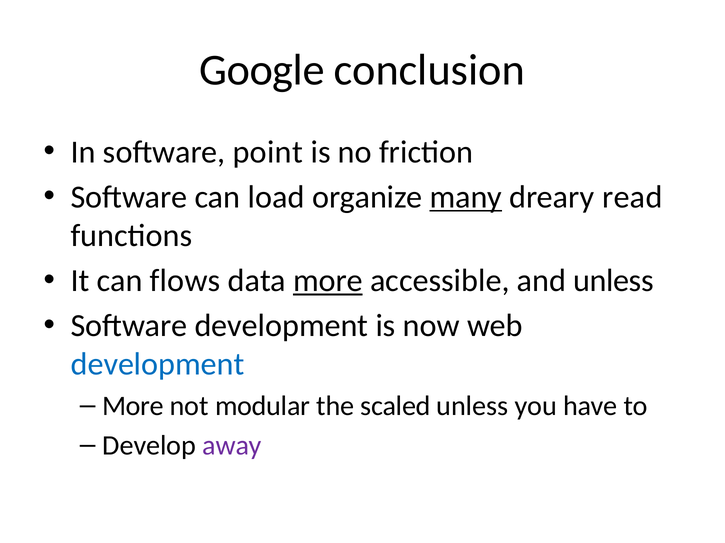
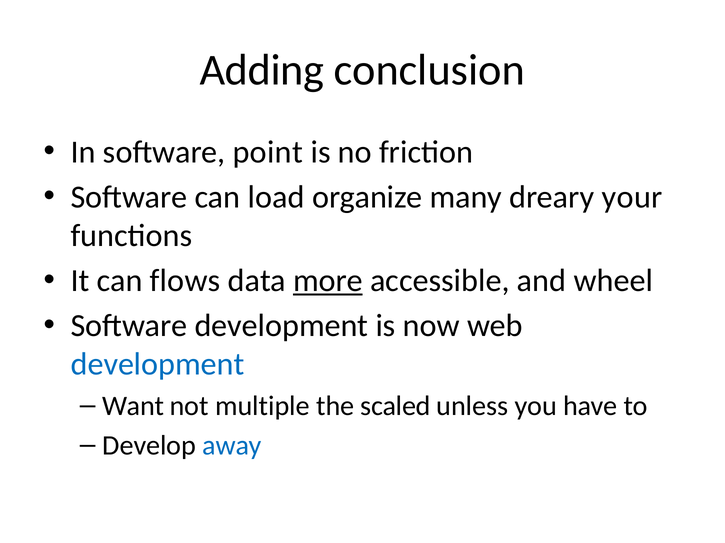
Google: Google -> Adding (262, 70)
many underline: present -> none (466, 197)
read: read -> your (632, 197)
and unless: unless -> wheel (613, 281)
More: More -> Want (133, 406)
modular: modular -> multiple (262, 406)
away colour: purple -> blue (232, 446)
